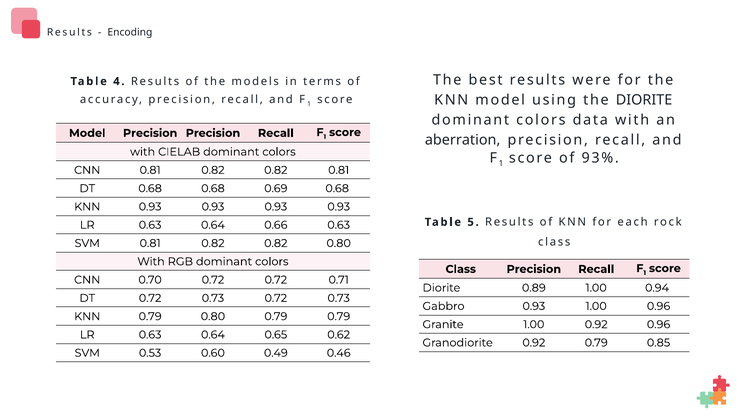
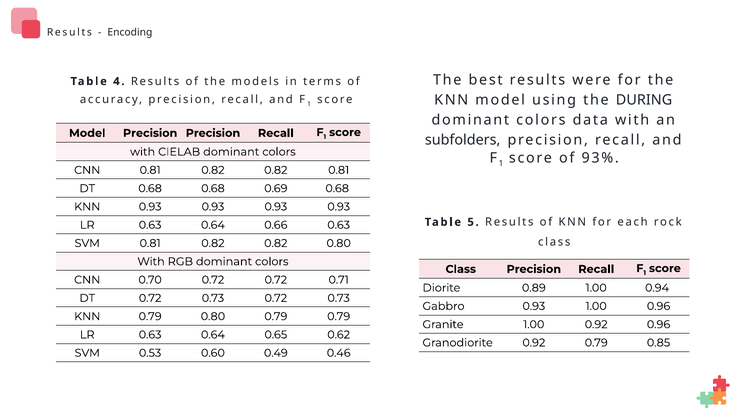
the DIORITE: DIORITE -> DURING (644, 100)
aberration: aberration -> subfolders (463, 140)
